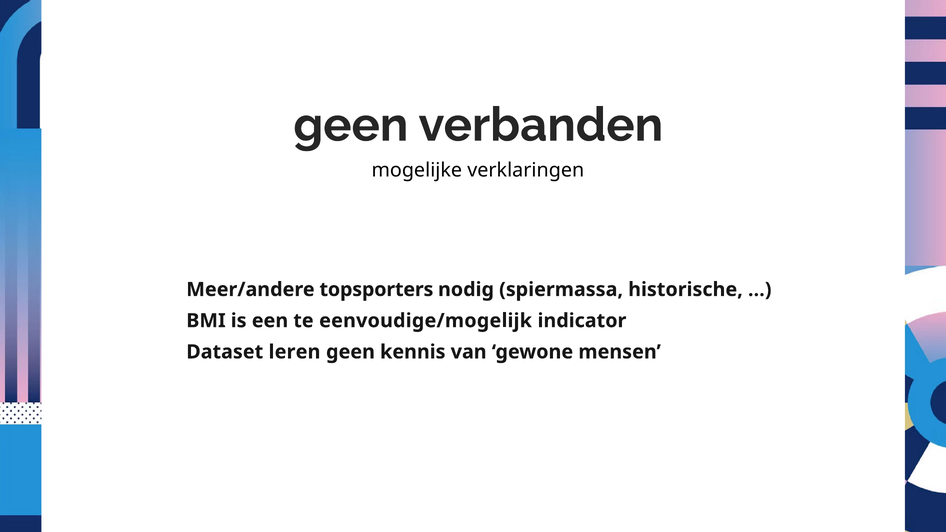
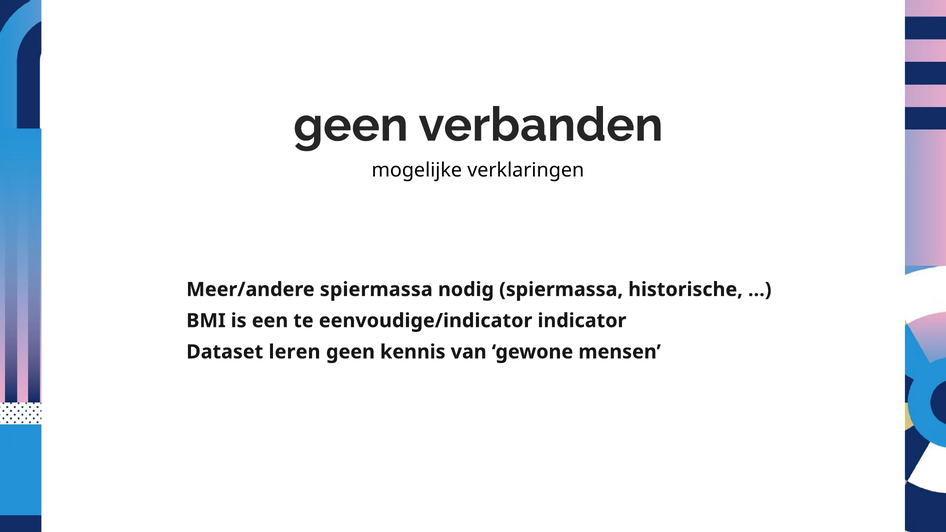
Meer/andere topsporters: topsporters -> spiermassa (376, 290)
eenvoudige/mogelijk: eenvoudige/mogelijk -> eenvoudige/indicator (426, 321)
